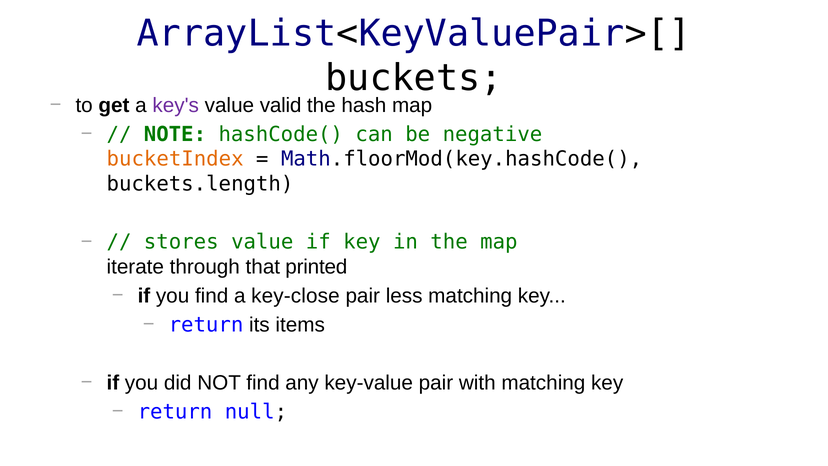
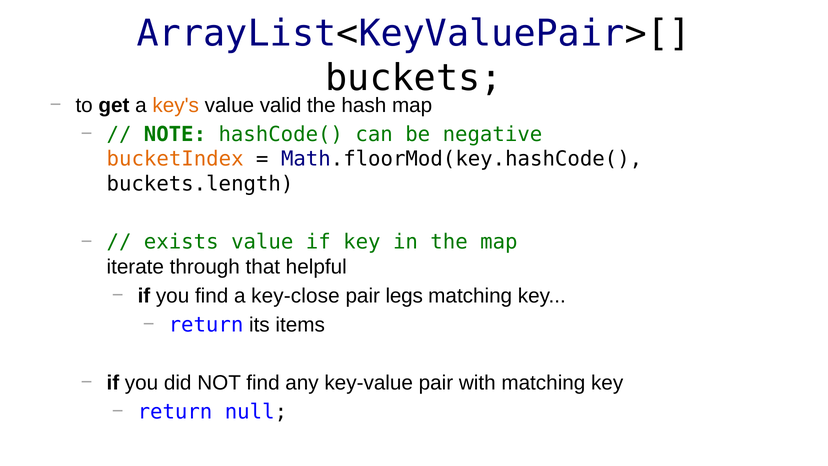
key's colour: purple -> orange (176, 105)
stores: stores -> exists (181, 242)
printed: printed -> helpful (316, 267)
less: less -> legs (404, 296)
